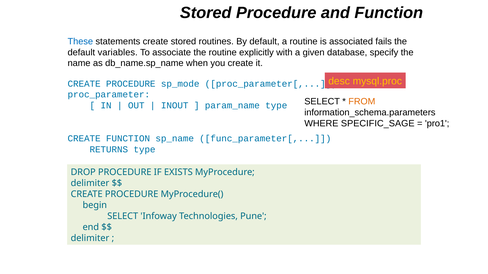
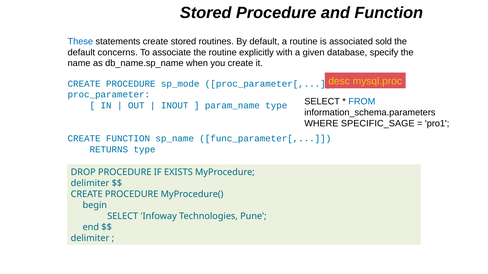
fails: fails -> sold (384, 41)
variables: variables -> concerns (118, 52)
FROM colour: orange -> blue (362, 102)
